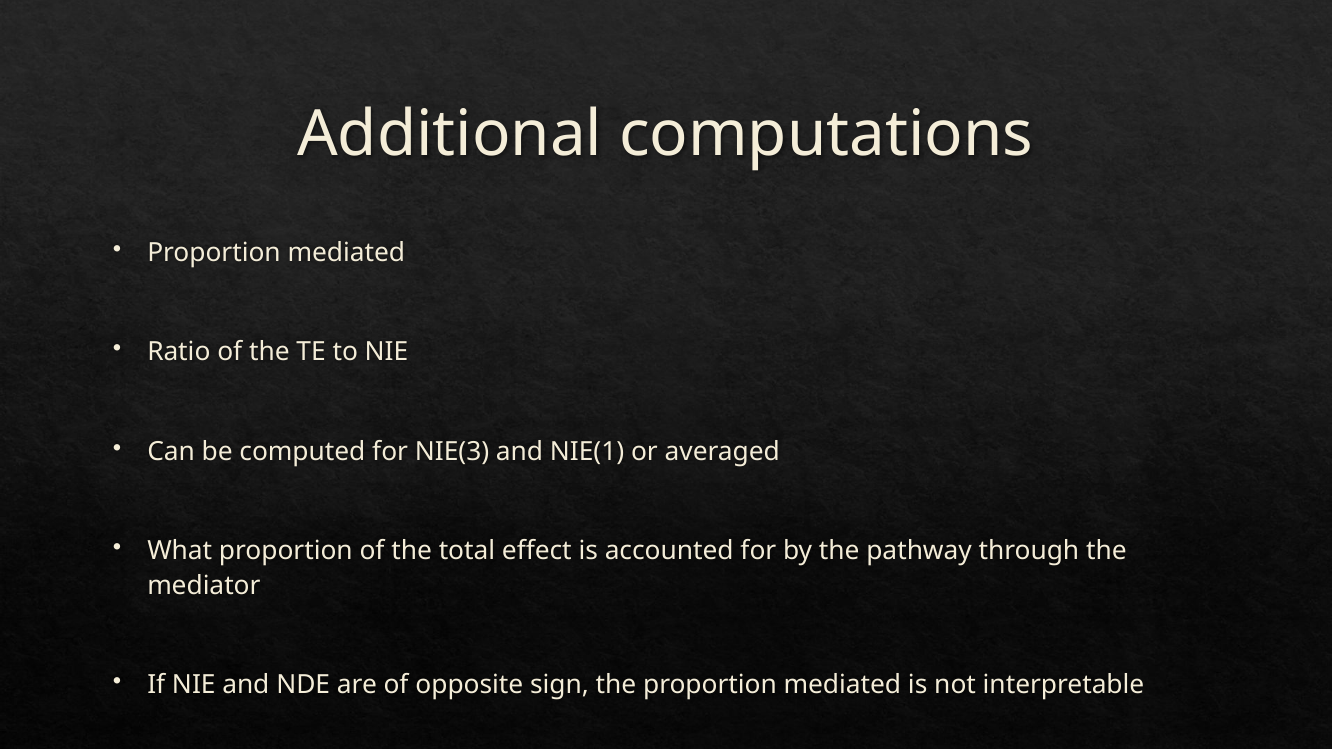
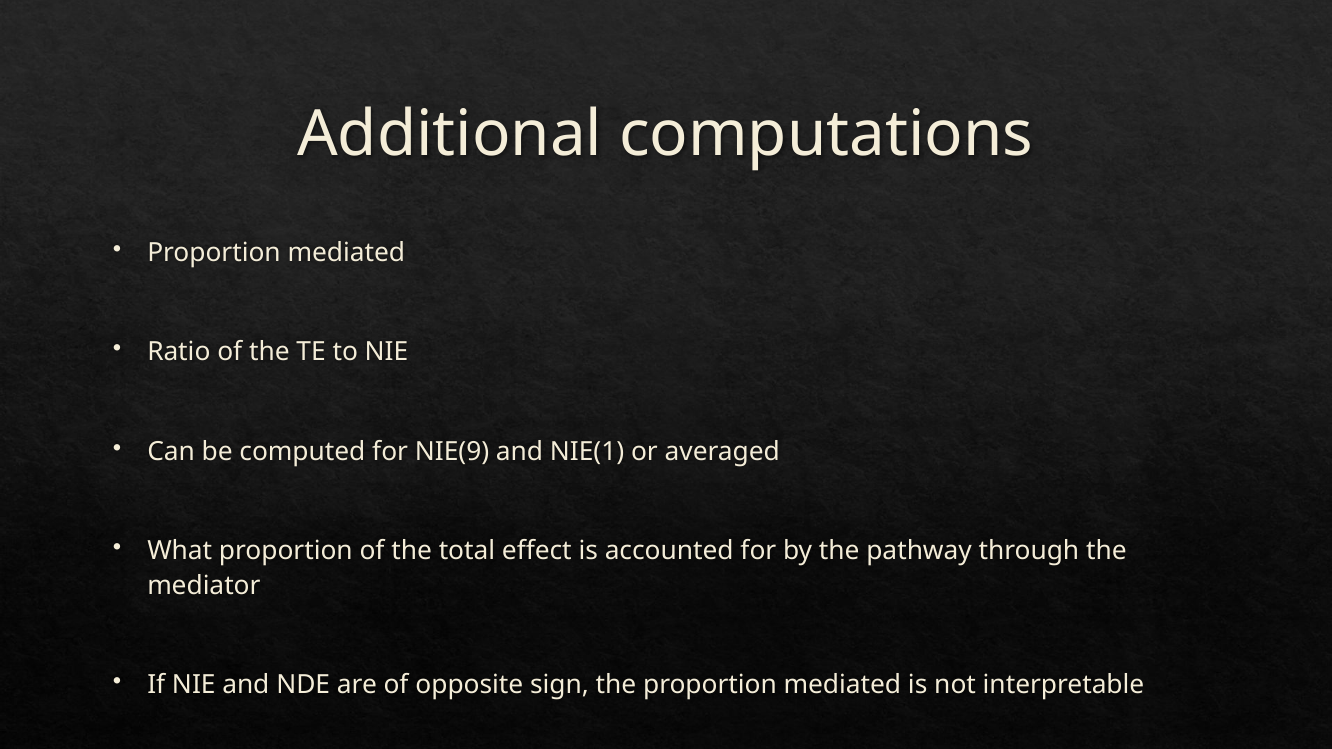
NIE(3: NIE(3 -> NIE(9 (452, 452)
